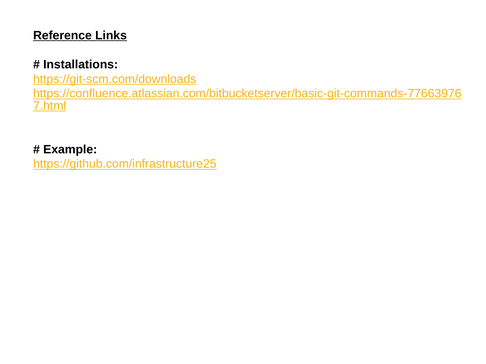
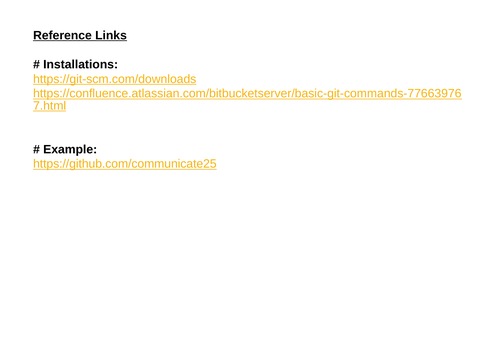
https://github.com/infrastructure25: https://github.com/infrastructure25 -> https://github.com/communicate25 (125, 164)
